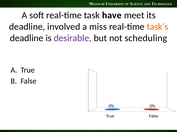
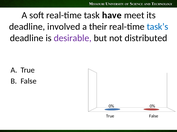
miss: miss -> their (98, 27)
task’s colour: orange -> blue (157, 27)
scheduling: scheduling -> distributed (146, 38)
